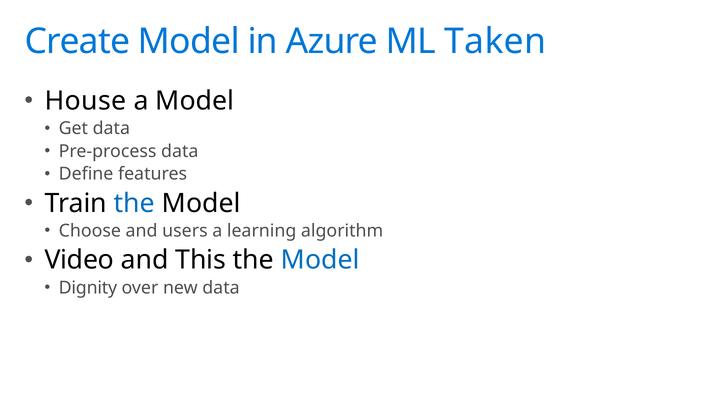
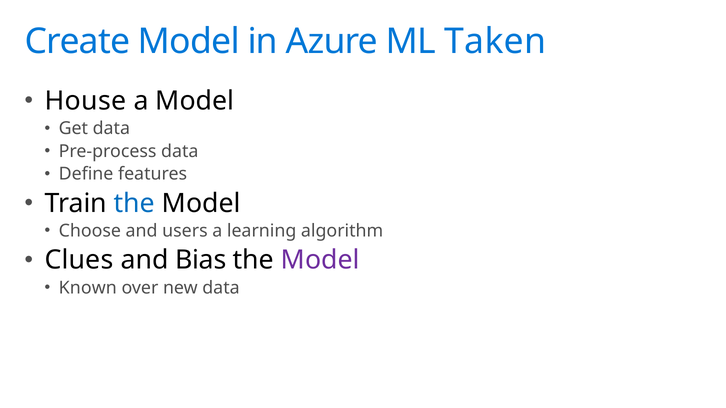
Video: Video -> Clues (79, 260)
This: This -> Bias (201, 260)
Model colour: blue -> purple (320, 260)
Dignity: Dignity -> Known (88, 288)
